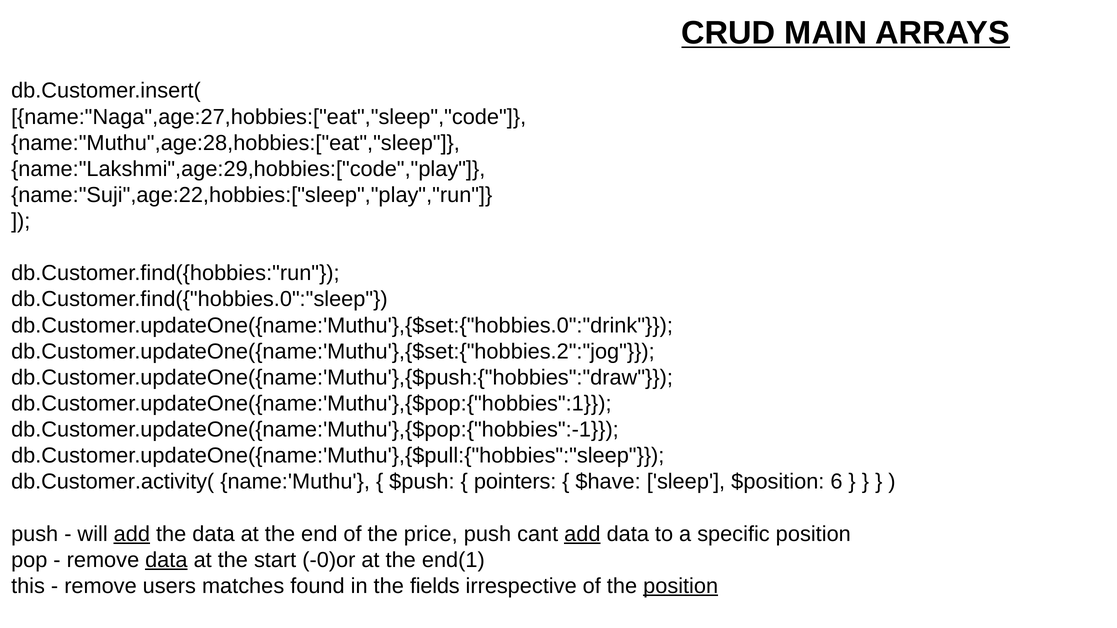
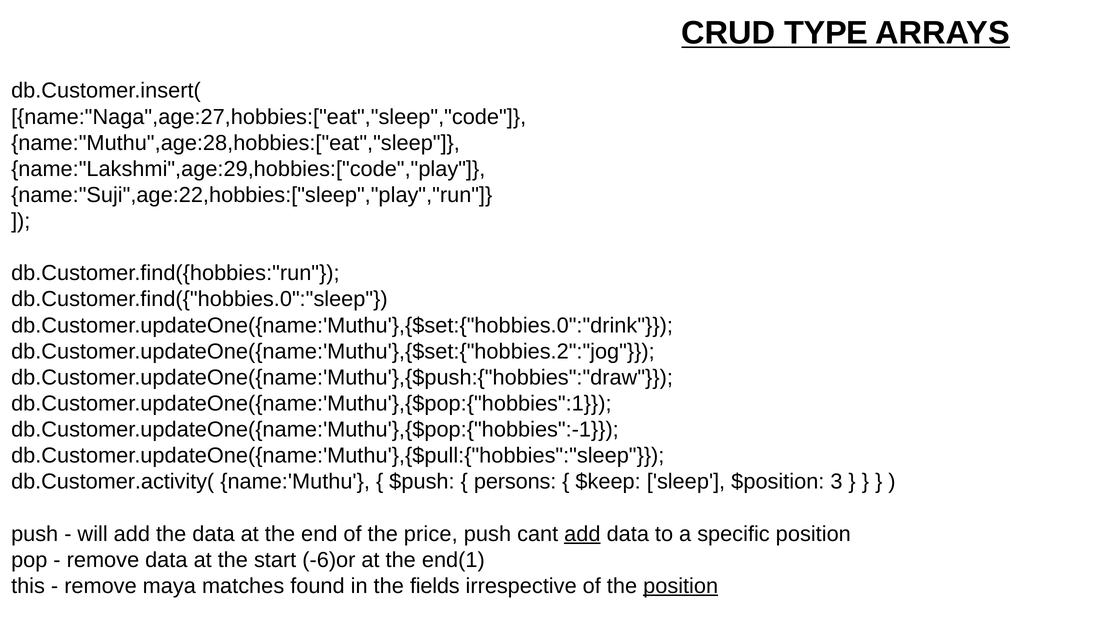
MAIN: MAIN -> TYPE (826, 33)
pointers: pointers -> persons (515, 482)
$have: $have -> $keep (608, 482)
6: 6 -> 3 (836, 482)
add underline: present -> none (132, 534)
data underline: present -> none (166, 560)
-0)or: -0)or -> -6)or (329, 560)
users: users -> maya (169, 586)
